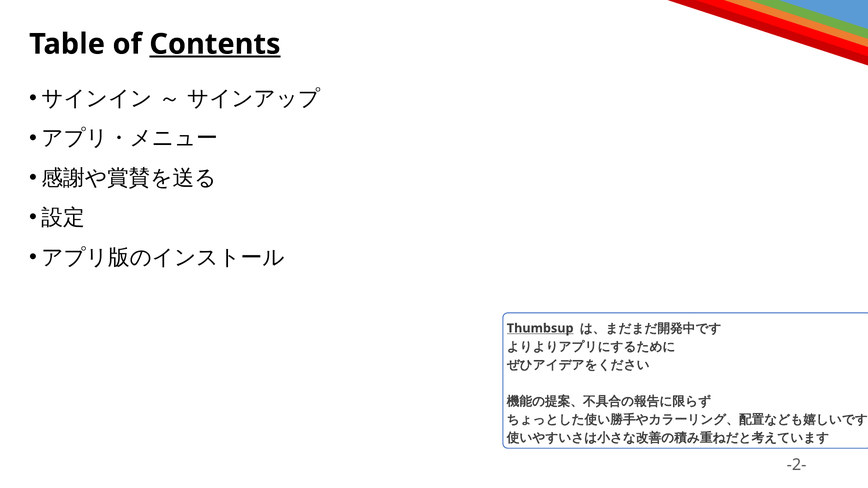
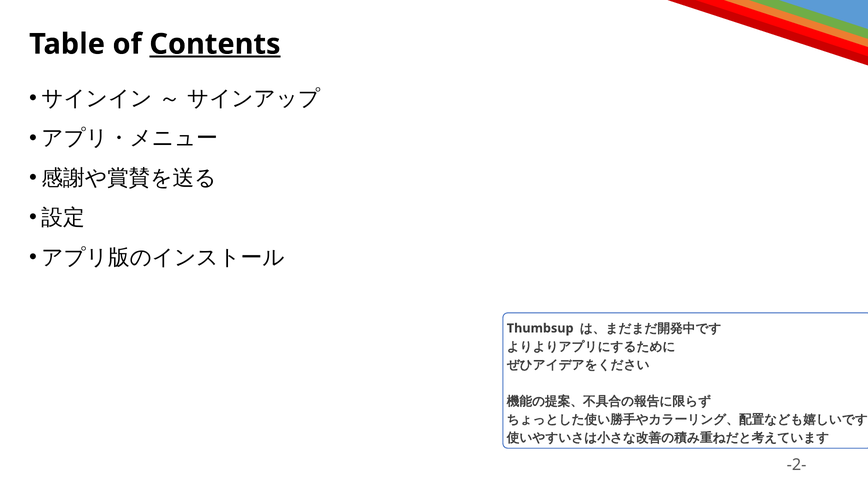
Thumbsup underline: present -> none (540, 328)
